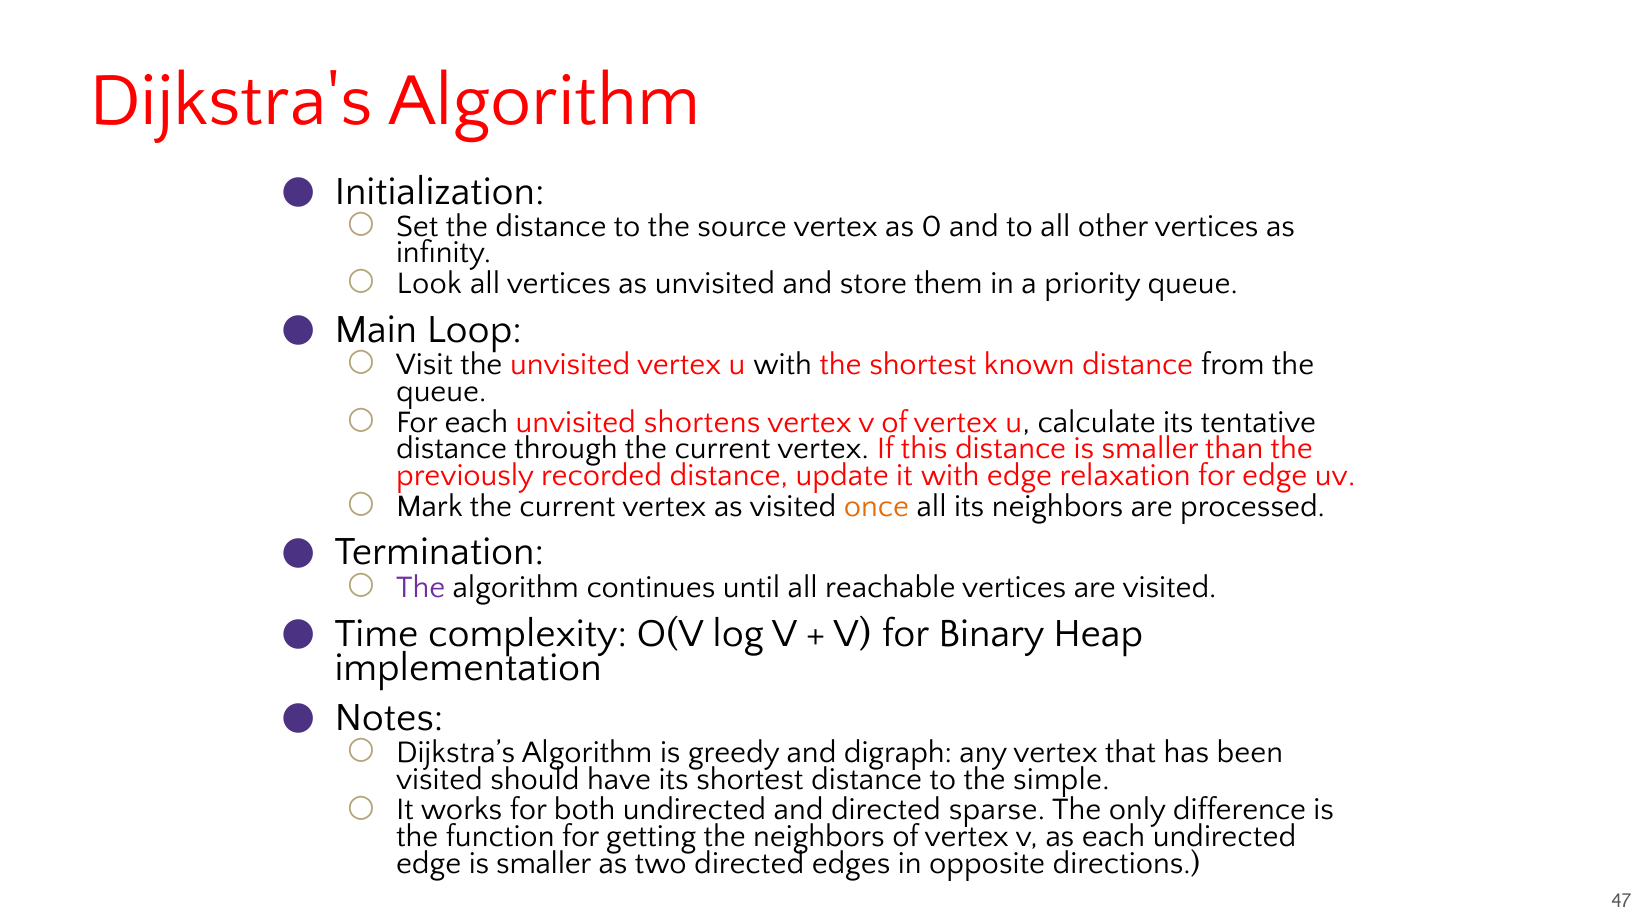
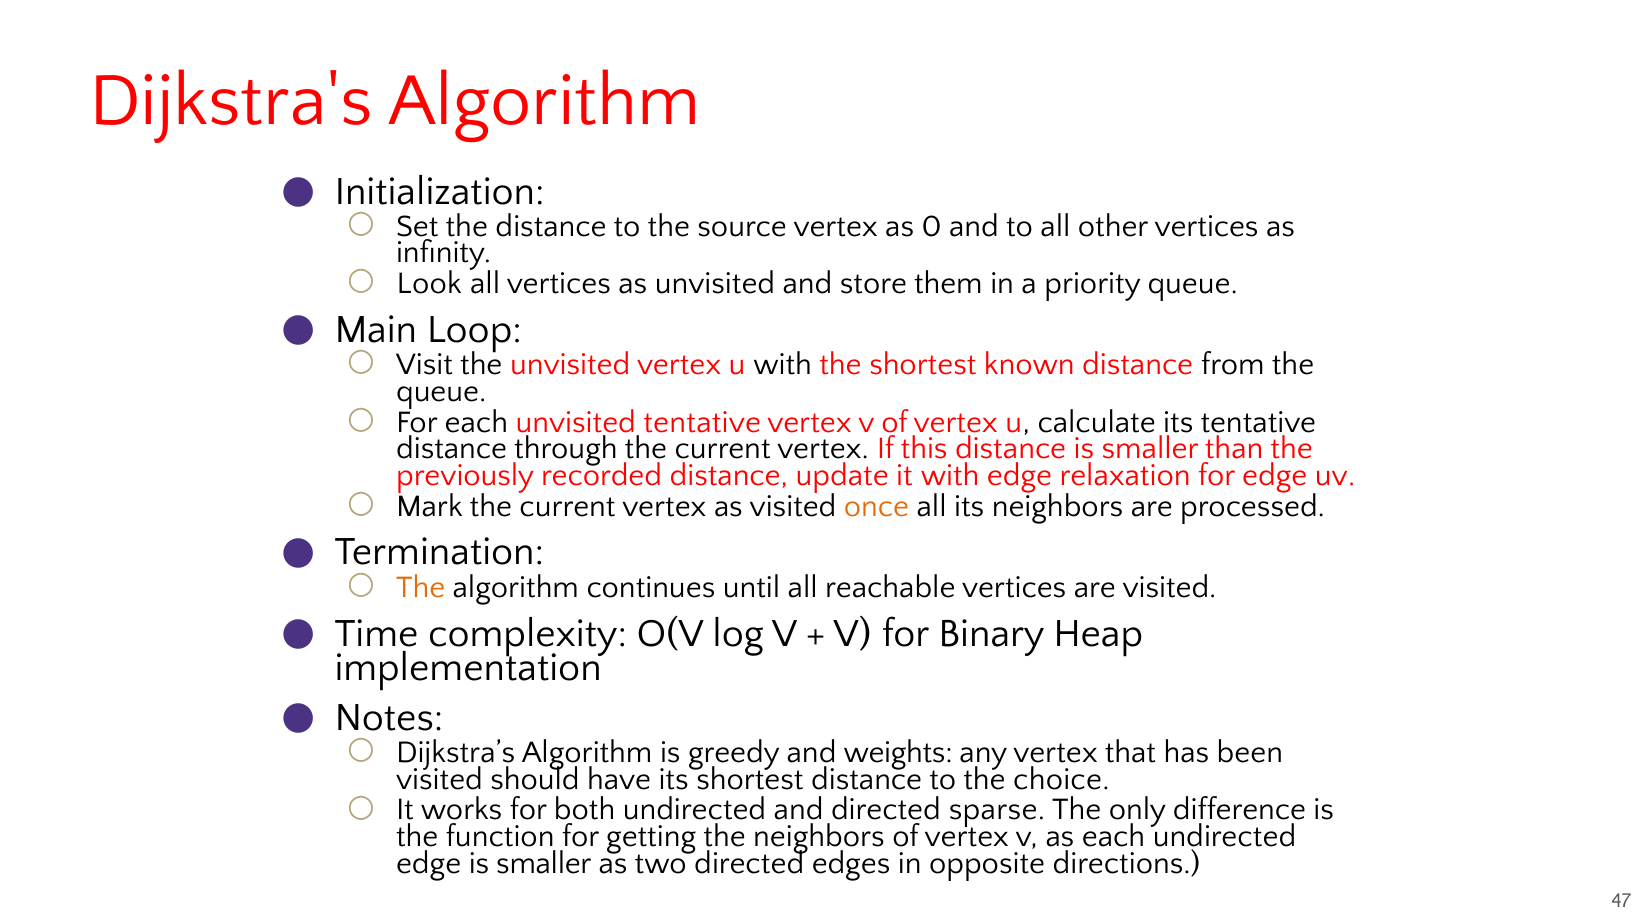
unvisited shortens: shortens -> tentative (702, 422)
The colour: purple -> orange (421, 587)
digraph: digraph -> weights (898, 753)
simple: simple -> choice (1061, 779)
